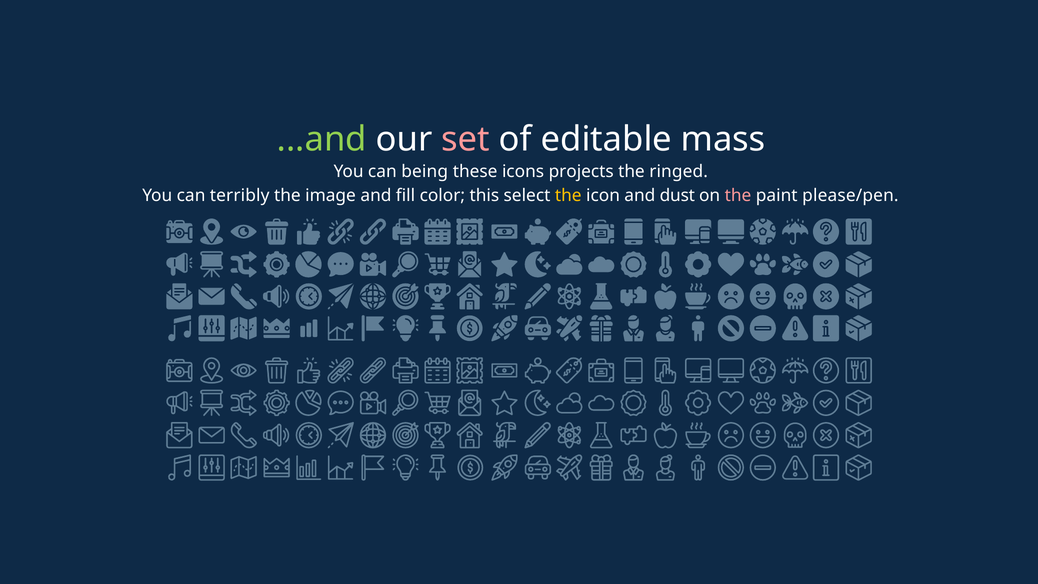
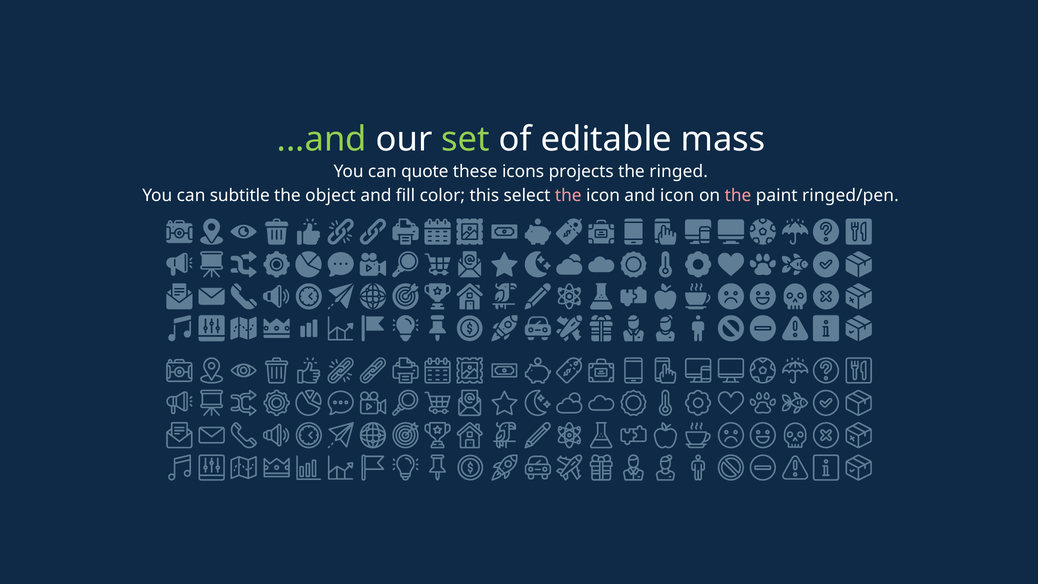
set colour: pink -> light green (466, 140)
being: being -> quote (425, 172)
terribly: terribly -> subtitle (240, 196)
image: image -> object (330, 196)
the colour: yellow -> pink (568, 196)
and dust: dust -> icon (677, 196)
please/pen: please/pen -> ringed/pen (850, 196)
